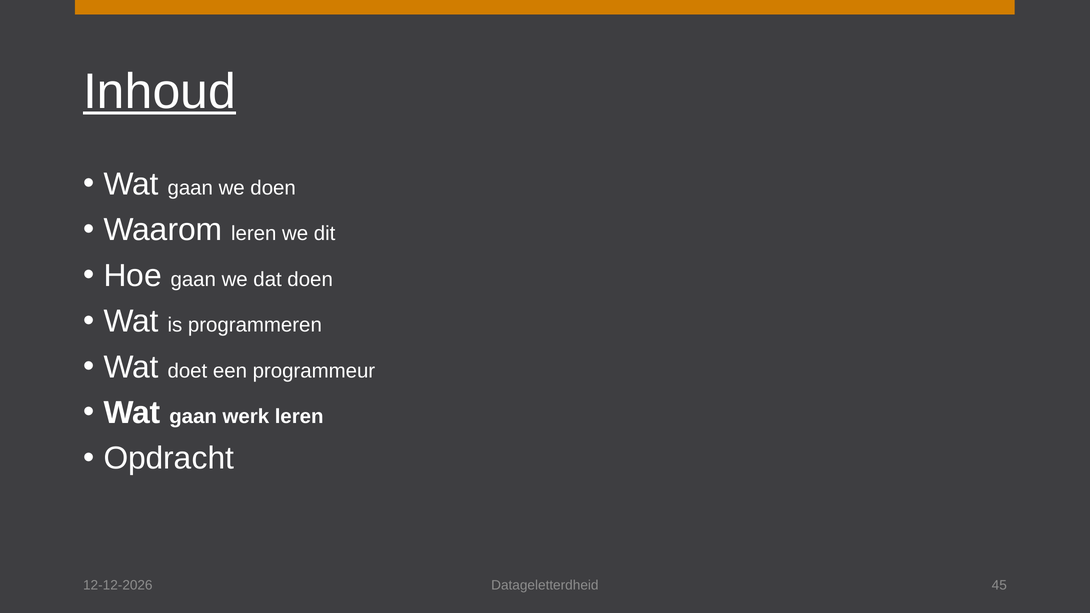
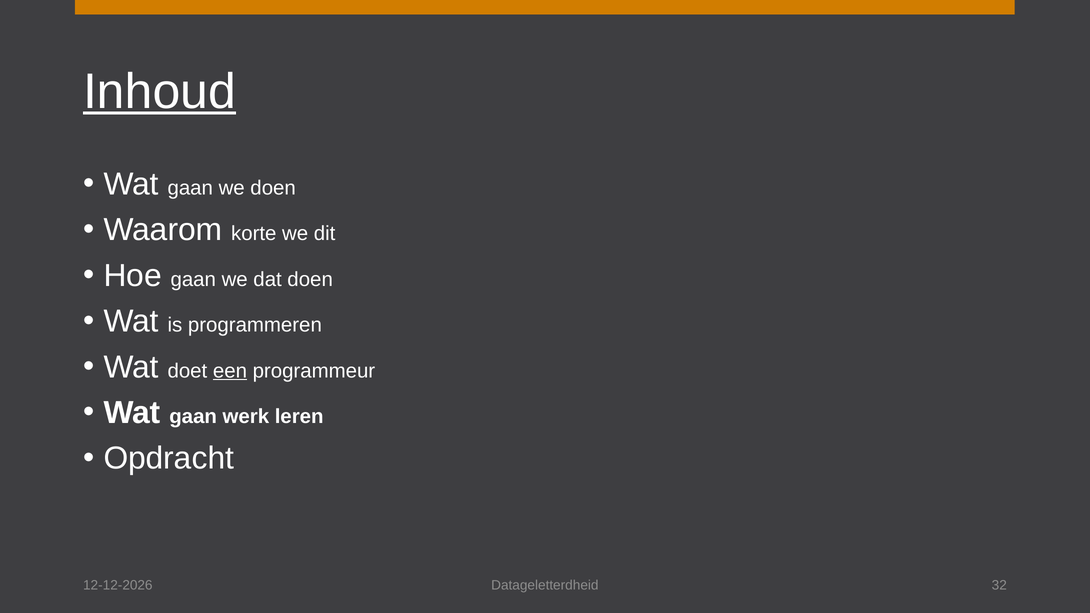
Waarom leren: leren -> korte (254, 234)
een underline: none -> present (230, 371)
45: 45 -> 32 (999, 586)
